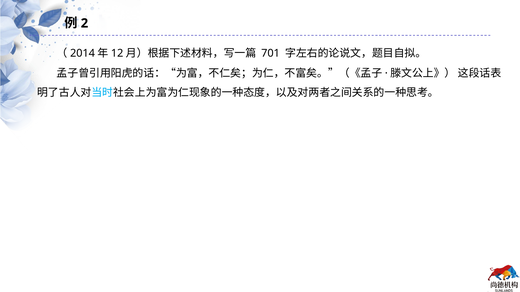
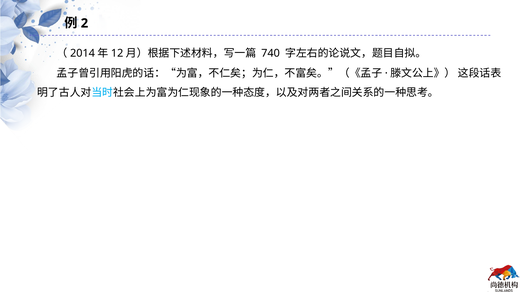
701: 701 -> 740 (271, 53)
